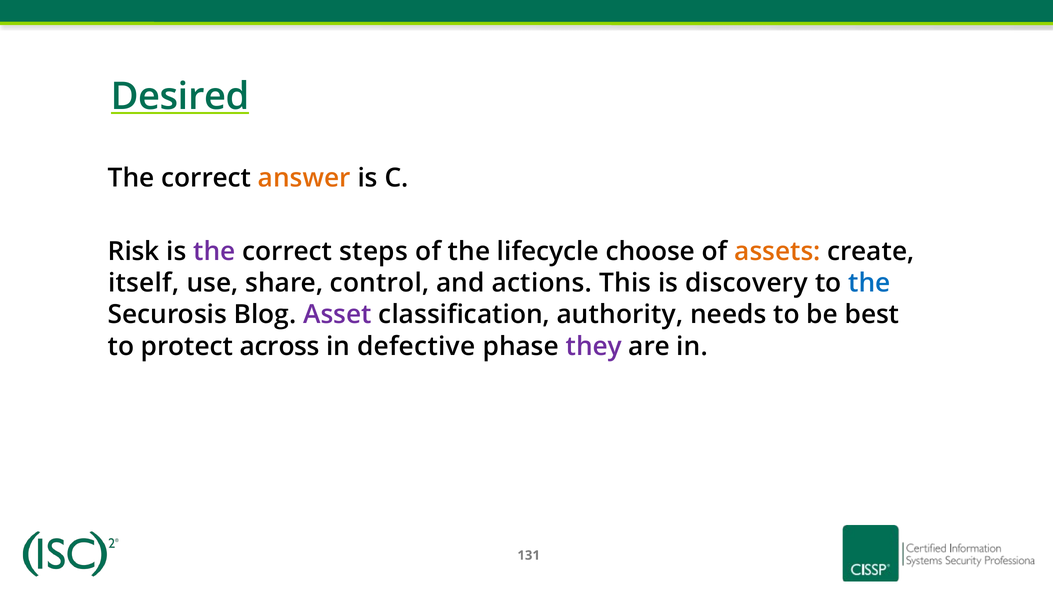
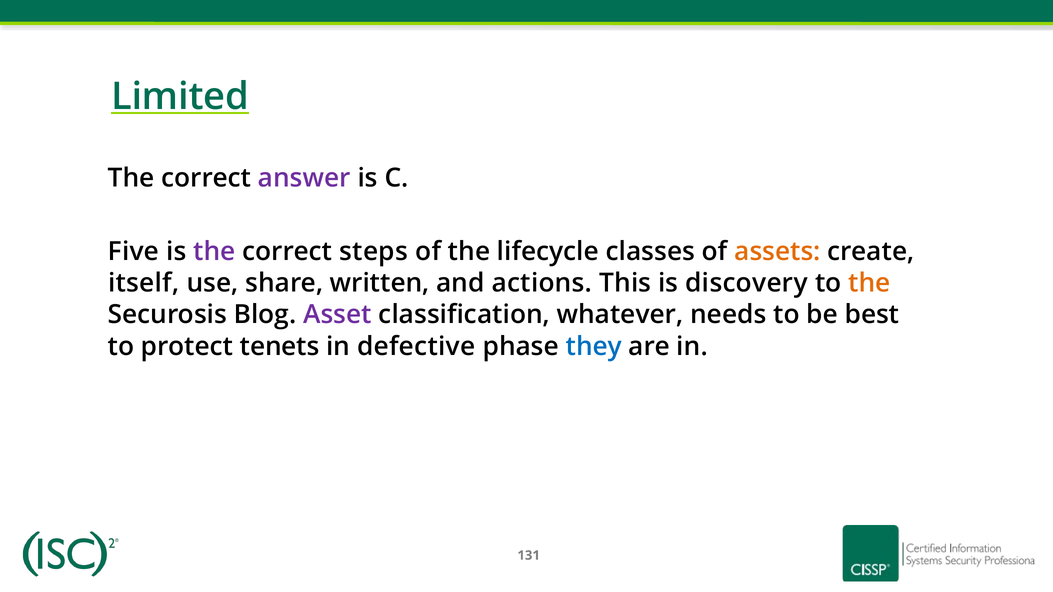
Desired: Desired -> Limited (180, 97)
answer colour: orange -> purple (304, 178)
Risk: Risk -> Five (133, 252)
choose: choose -> classes (650, 252)
control: control -> written (380, 283)
the colour: blue -> orange (869, 283)
authority: authority -> whatever (620, 315)
across: across -> tenets (280, 347)
they colour: purple -> blue (594, 347)
